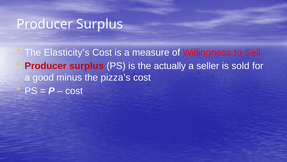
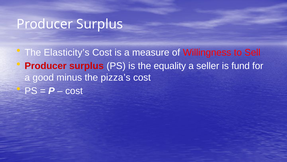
actually: actually -> equality (170, 66)
sold: sold -> fund (241, 66)
